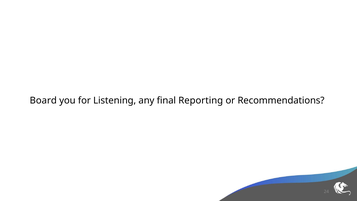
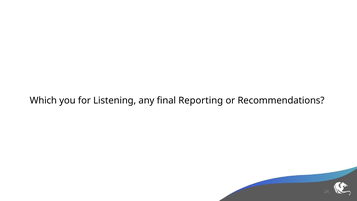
Board: Board -> Which (43, 100)
